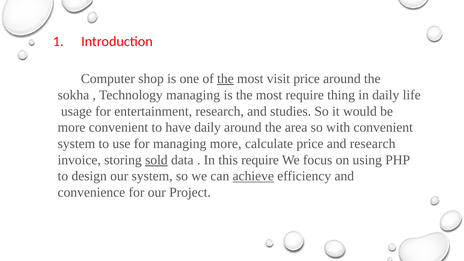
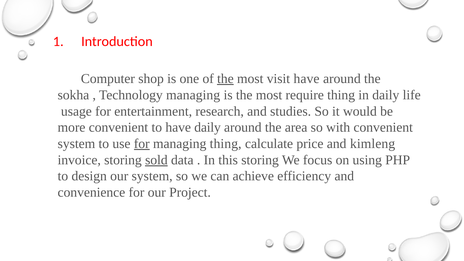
visit price: price -> have (307, 79)
for underline: none -> present (142, 144)
managing more: more -> thing (226, 144)
and research: research -> kimleng (373, 144)
this require: require -> storing (260, 160)
achieve underline: present -> none (253, 176)
